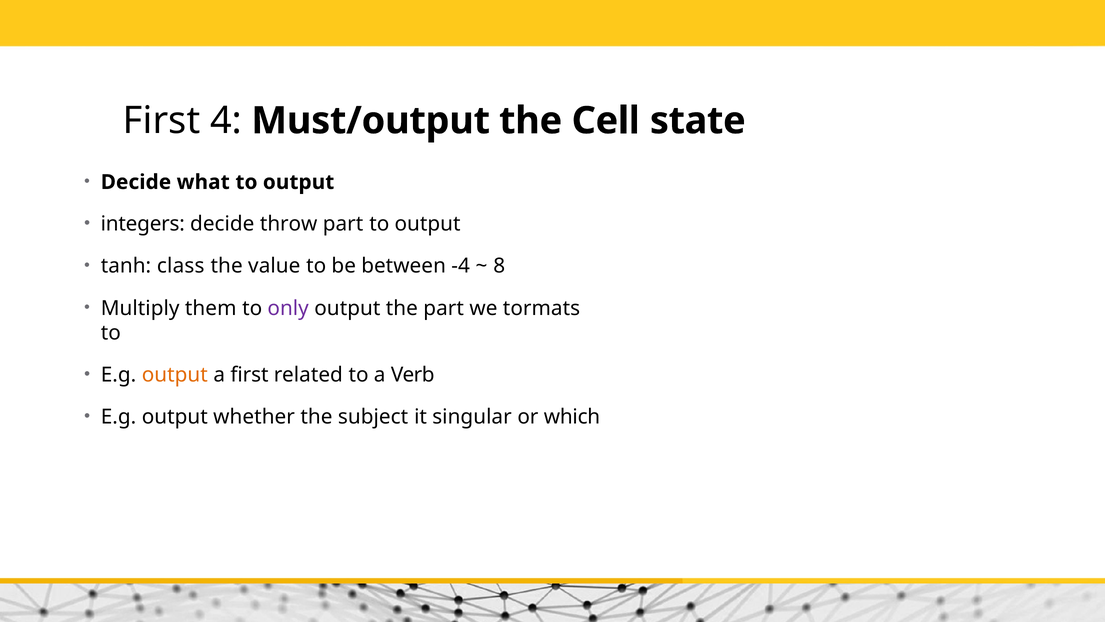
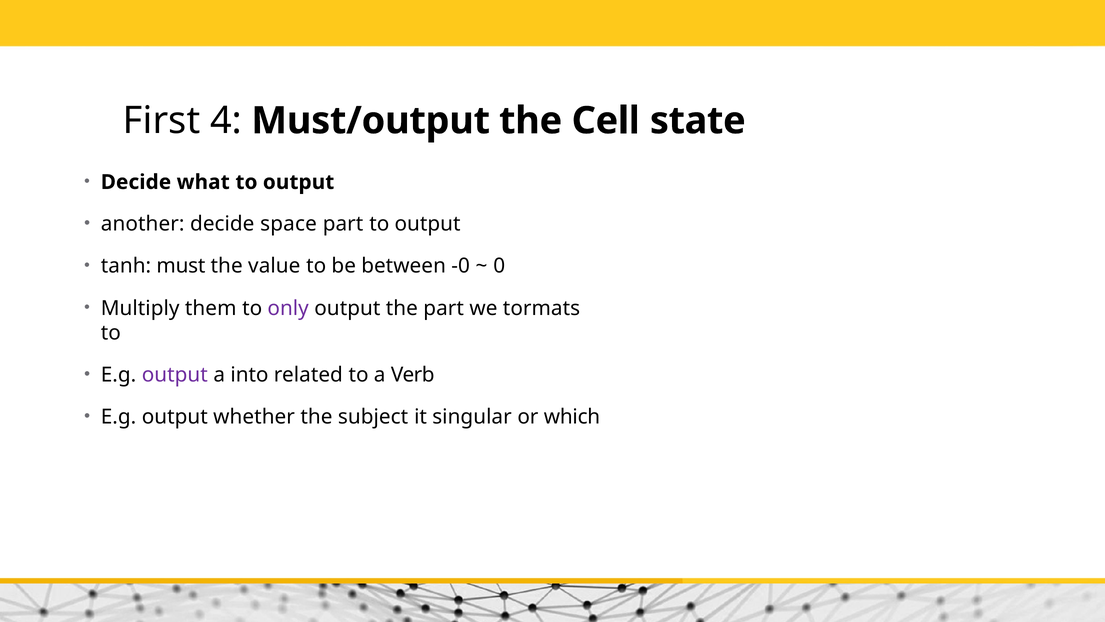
integers: integers -> another (143, 224)
throw: throw -> space (289, 224)
class: class -> must (181, 266)
-4: -4 -> -0 (461, 266)
8: 8 -> 0 (499, 266)
output colour: orange -> purple (175, 375)
a first: first -> into (249, 375)
